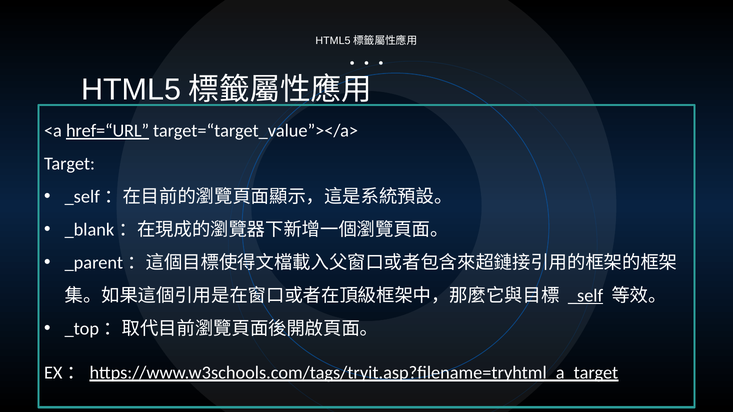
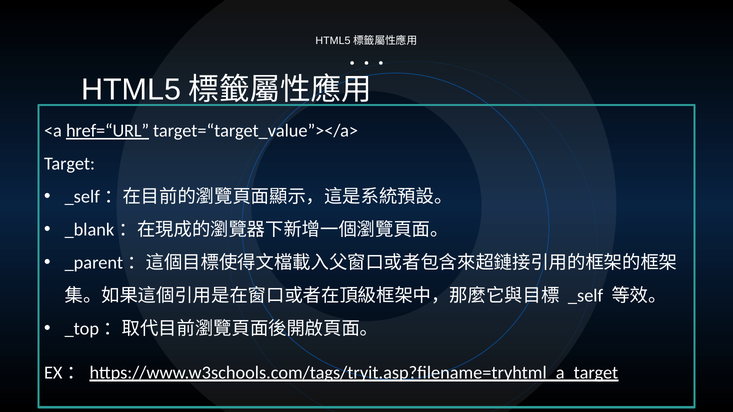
_self underline: present -> none (586, 296)
